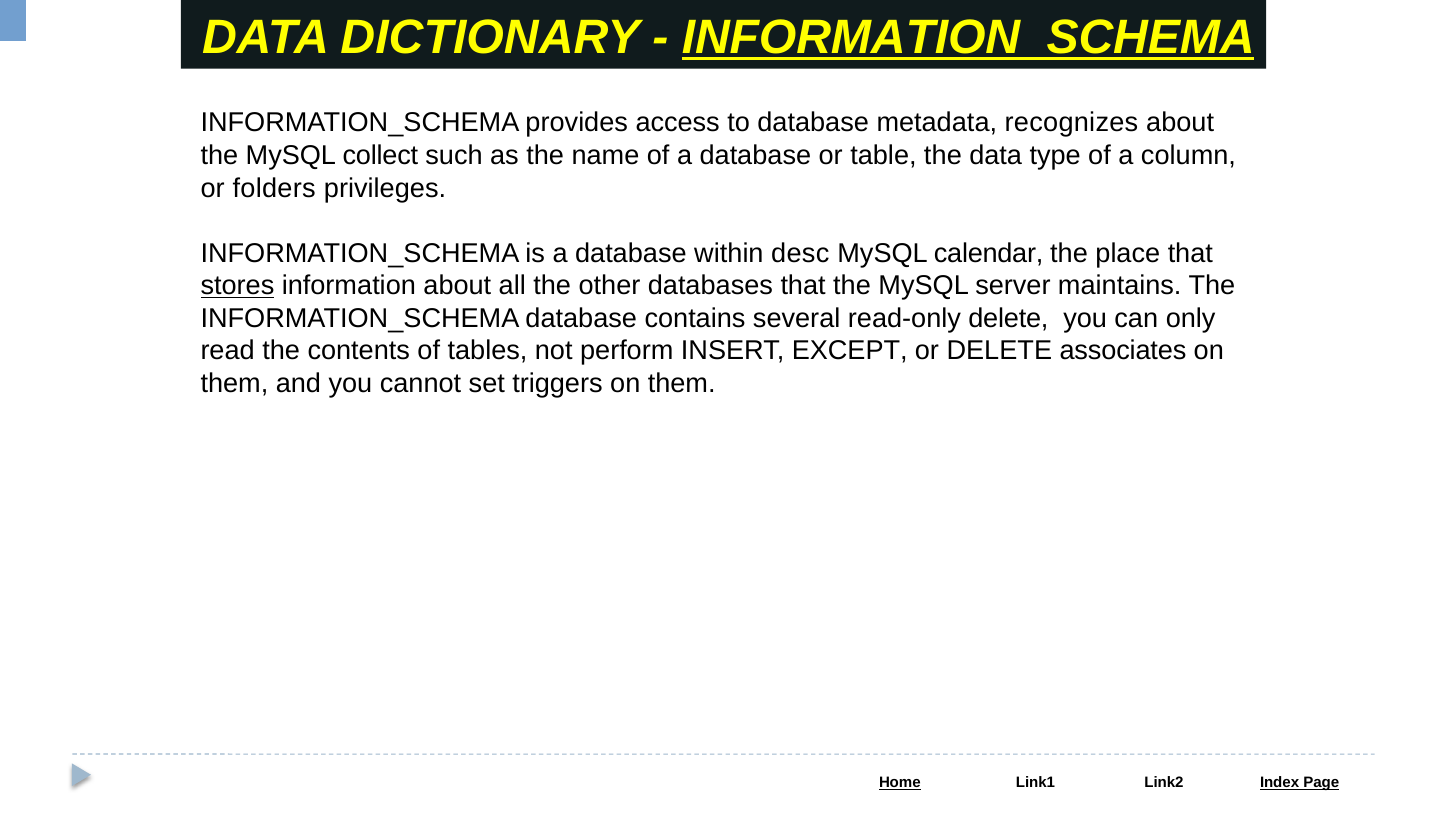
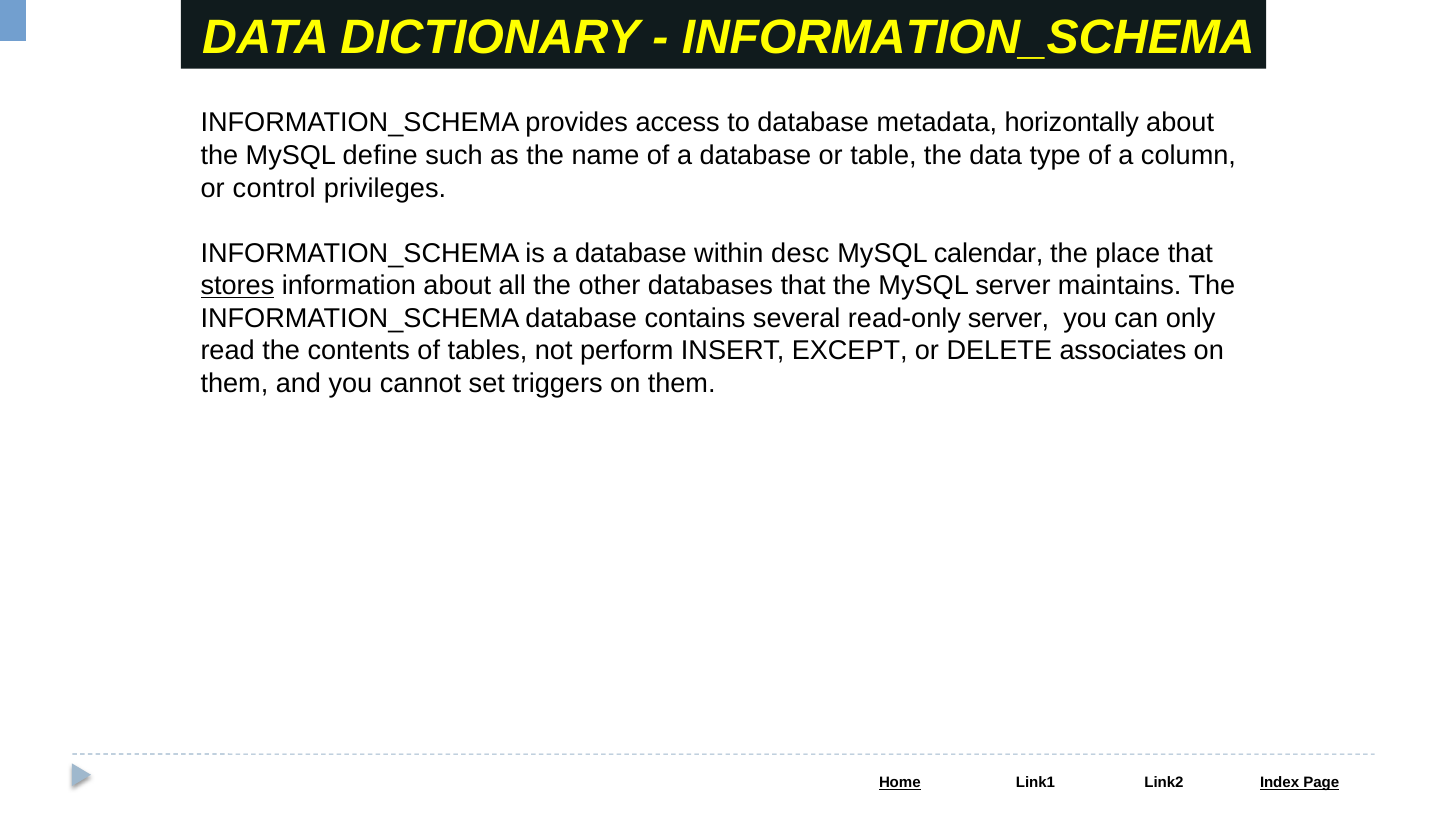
INFORMATION_SCHEMA underline: present -> none (968, 38)
recognizes: recognizes -> horizontally (1072, 123)
collect: collect -> define (380, 155)
folders: folders -> control (274, 188)
read-only delete: delete -> server (1008, 318)
